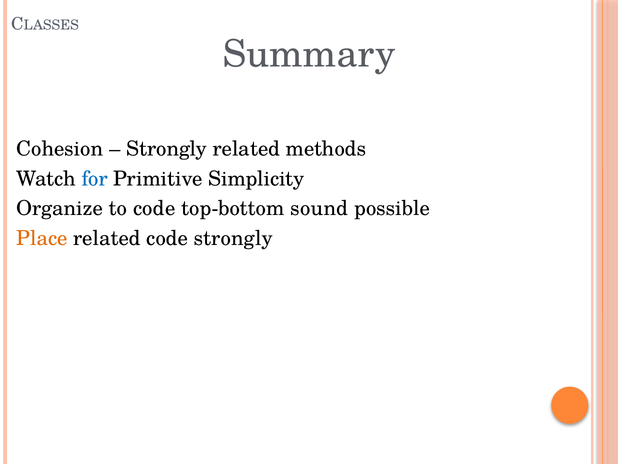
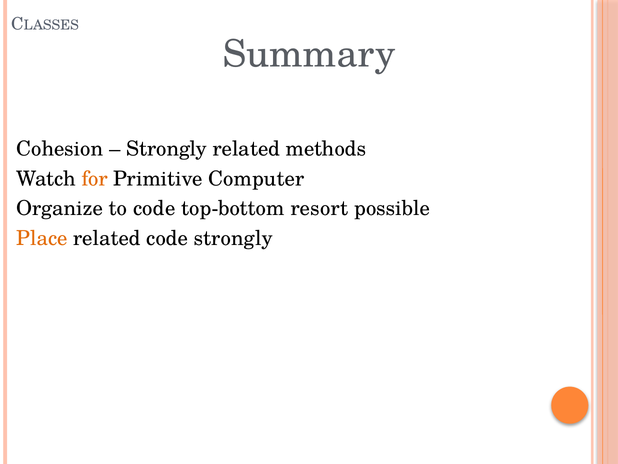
for colour: blue -> orange (95, 179)
Simplicity: Simplicity -> Computer (256, 179)
sound: sound -> resort (319, 208)
